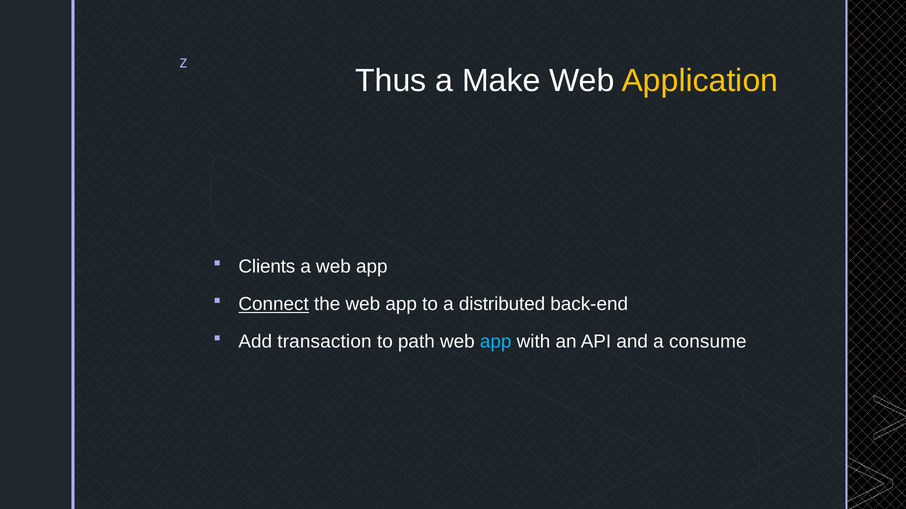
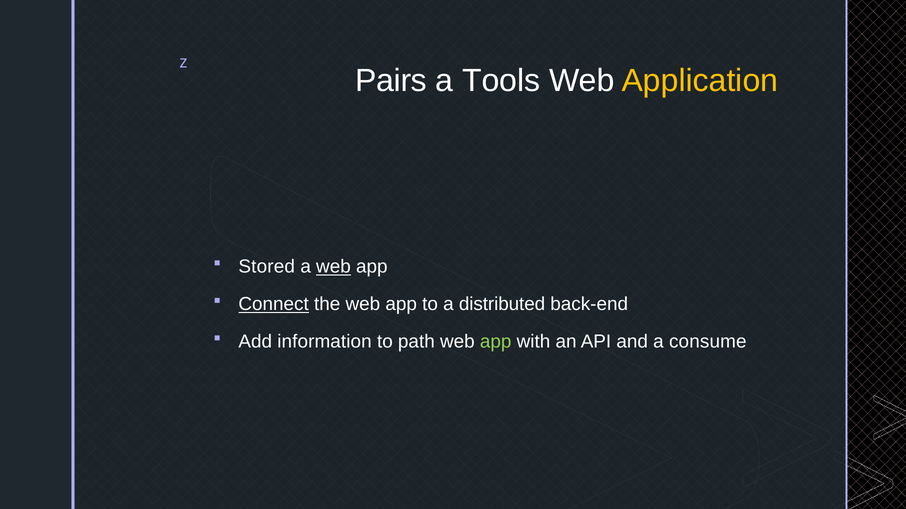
Thus: Thus -> Pairs (391, 81)
Make: Make -> Tools (501, 81)
Clients: Clients -> Stored (267, 267)
web underline: none -> present (333, 267)
transaction: transaction -> information (325, 342)
app colour: light blue -> light green (496, 342)
